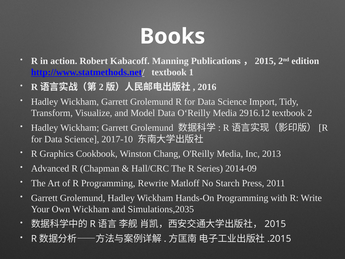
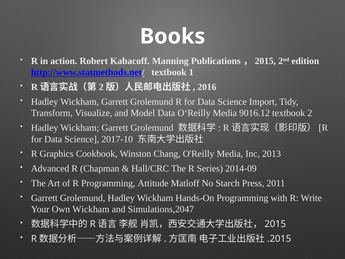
2916.12: 2916.12 -> 9016.12 (255, 113)
Rewrite: Rewrite -> Attitude (153, 183)
Simulations,2035: Simulations,2035 -> Simulations,2047 (161, 209)
